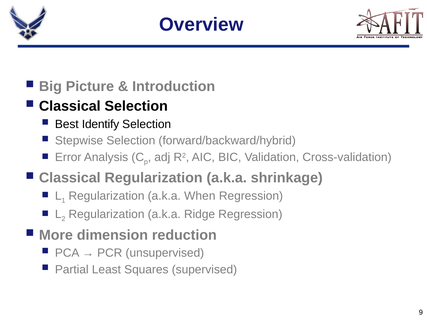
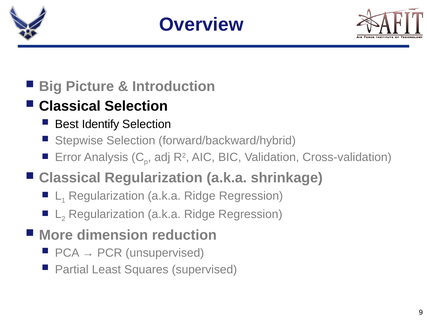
When: When -> Ridge (200, 196)
